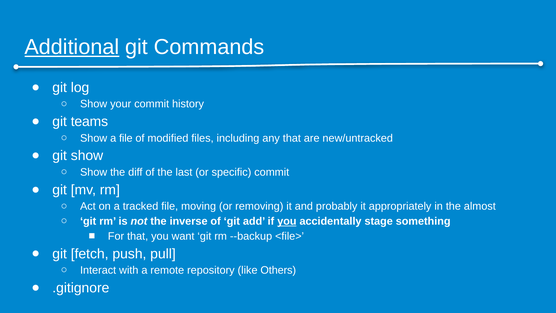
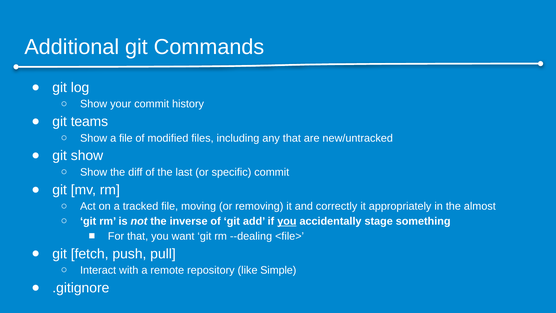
Additional underline: present -> none (72, 47)
probably: probably -> correctly (337, 206)
--backup: --backup -> --dealing (251, 236)
Others: Others -> Simple (278, 270)
